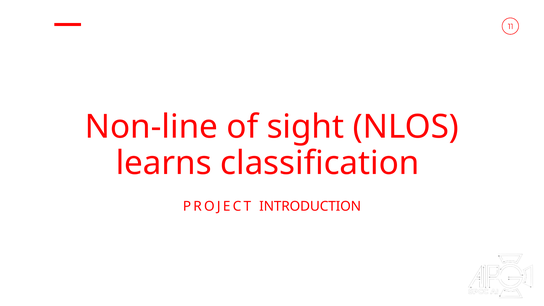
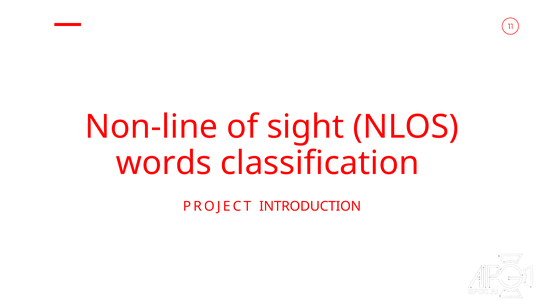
learns: learns -> words (164, 163)
